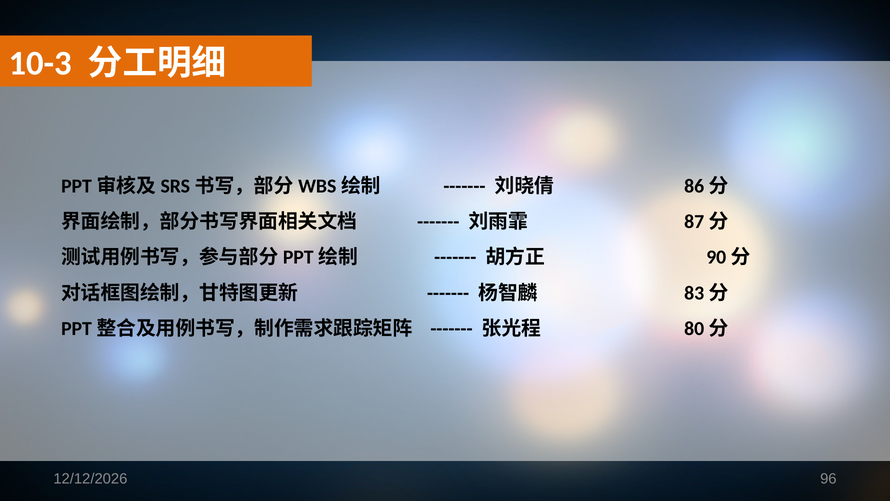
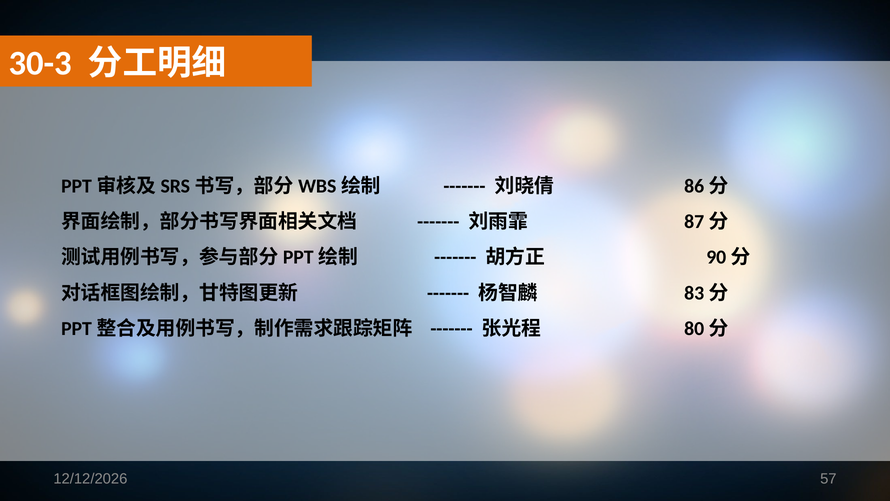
10-3: 10-3 -> 30-3 (40, 63)
96: 96 -> 57 (828, 478)
